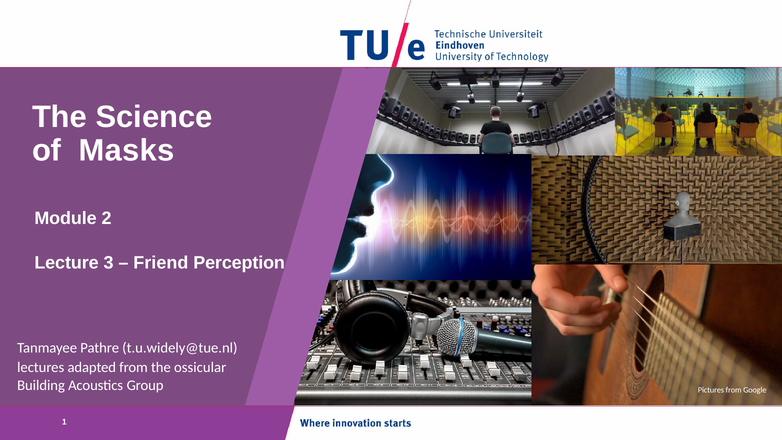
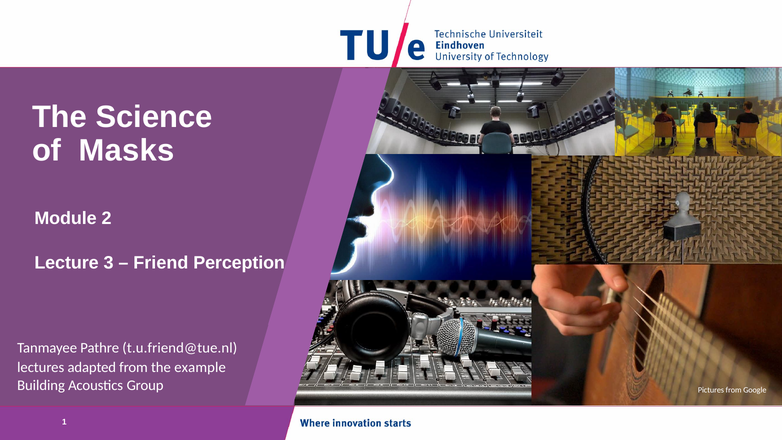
t.u.widely@tue.nl: t.u.widely@tue.nl -> t.u.friend@tue.nl (180, 348)
ossicular: ossicular -> example (200, 367)
